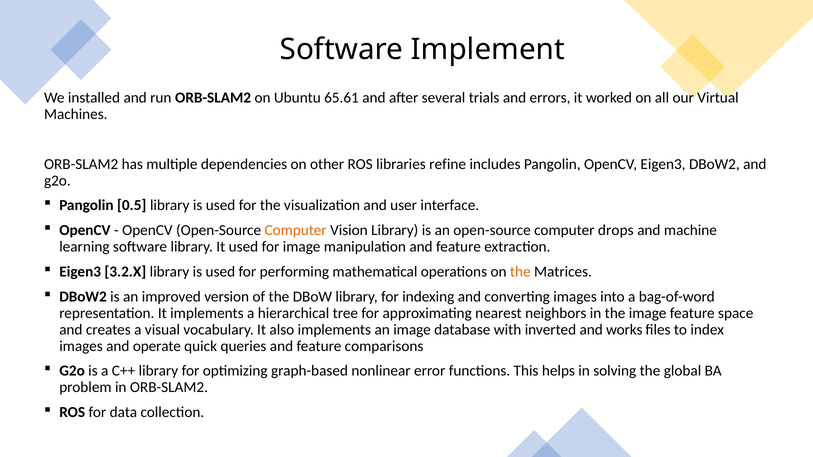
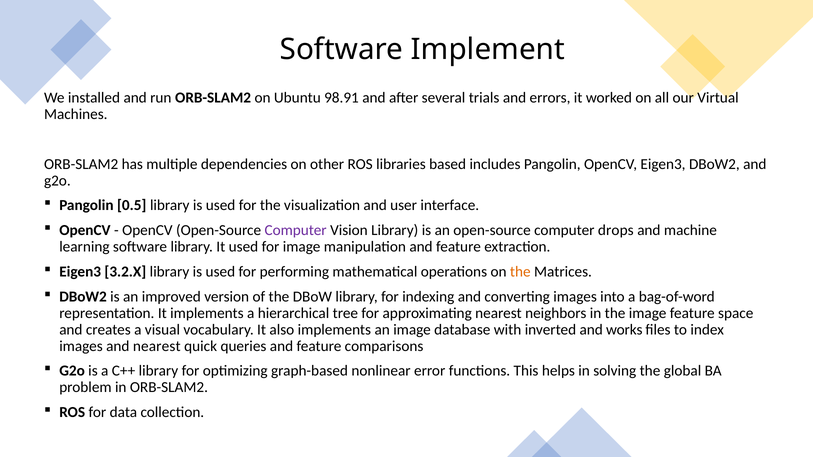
65.61: 65.61 -> 98.91 (341, 98)
refine: refine -> based (448, 164)
Computer colour: orange -> purple (296, 231)
and operate: operate -> nearest (157, 346)
